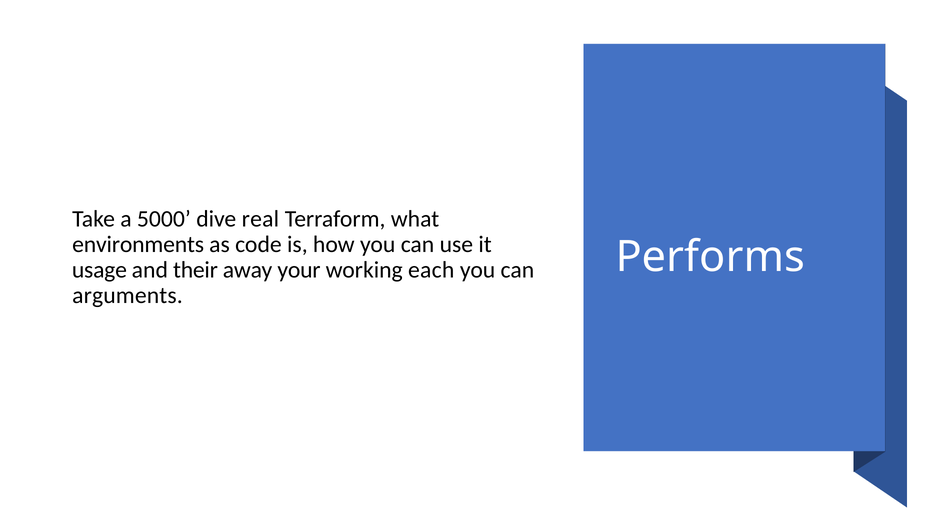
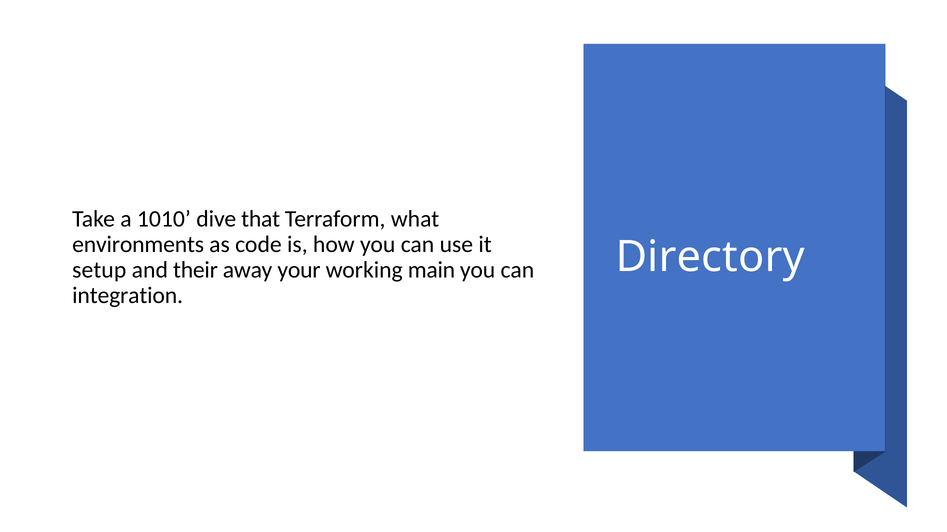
5000: 5000 -> 1010 (164, 219)
real: real -> that (261, 219)
Performs: Performs -> Directory (710, 257)
usage: usage -> setup (99, 270)
each: each -> main (431, 270)
arguments: arguments -> integration (128, 296)
